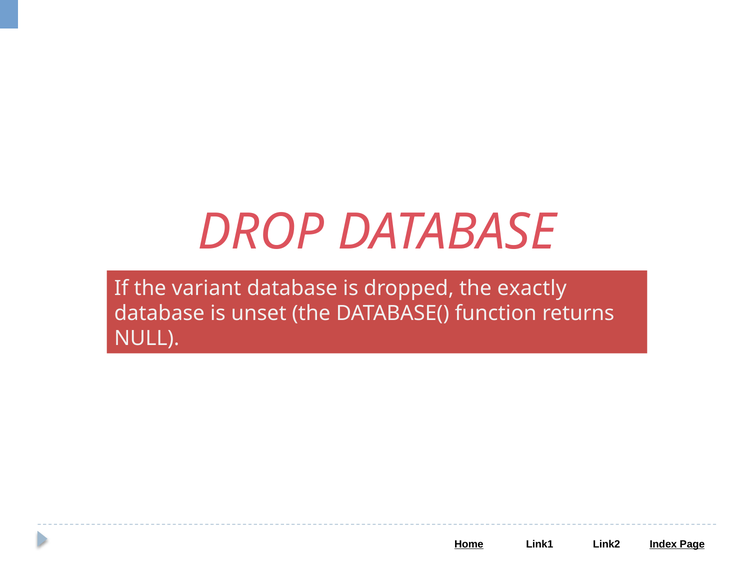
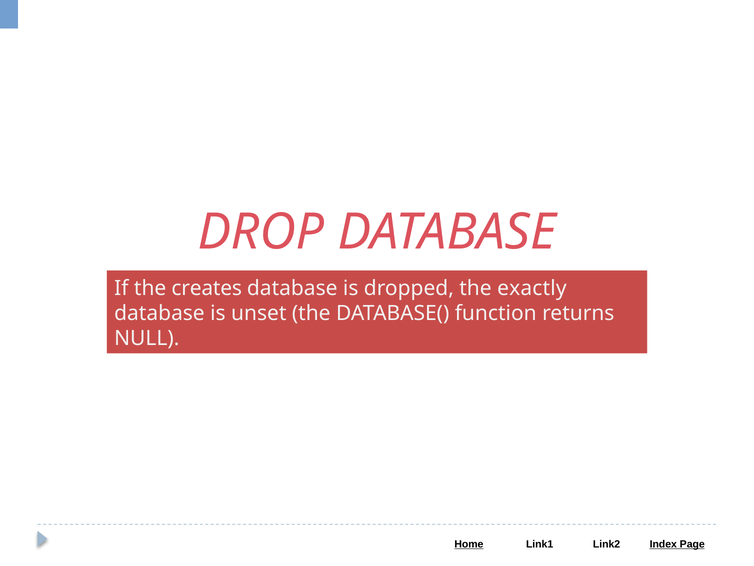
variant: variant -> creates (207, 288)
